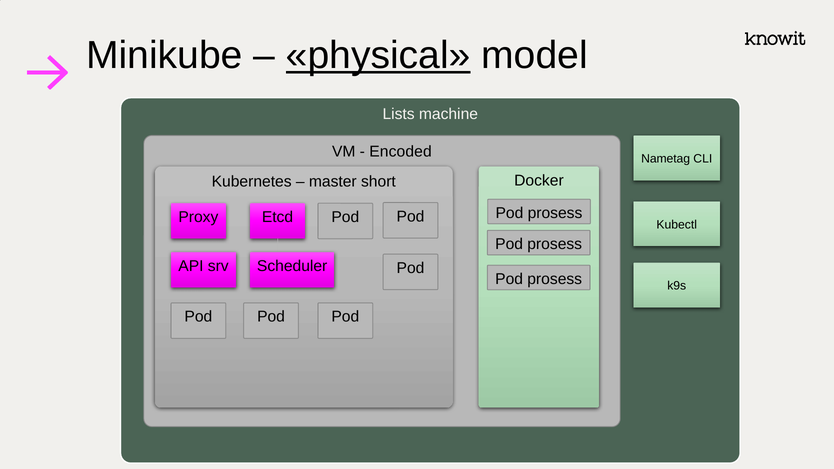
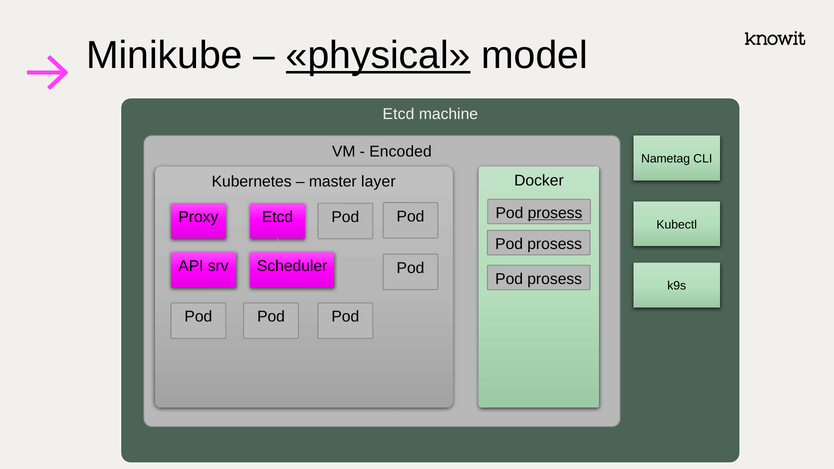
Lists: Lists -> Etcd (398, 114)
short: short -> layer (378, 182)
prosess underline: none -> present (555, 213)
